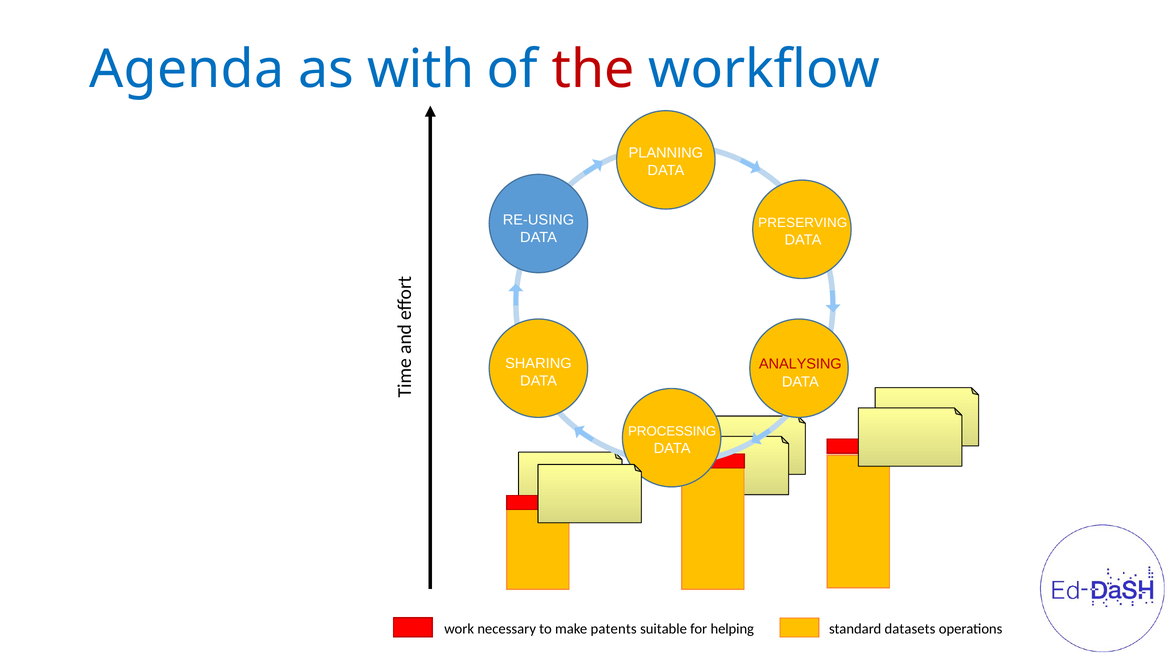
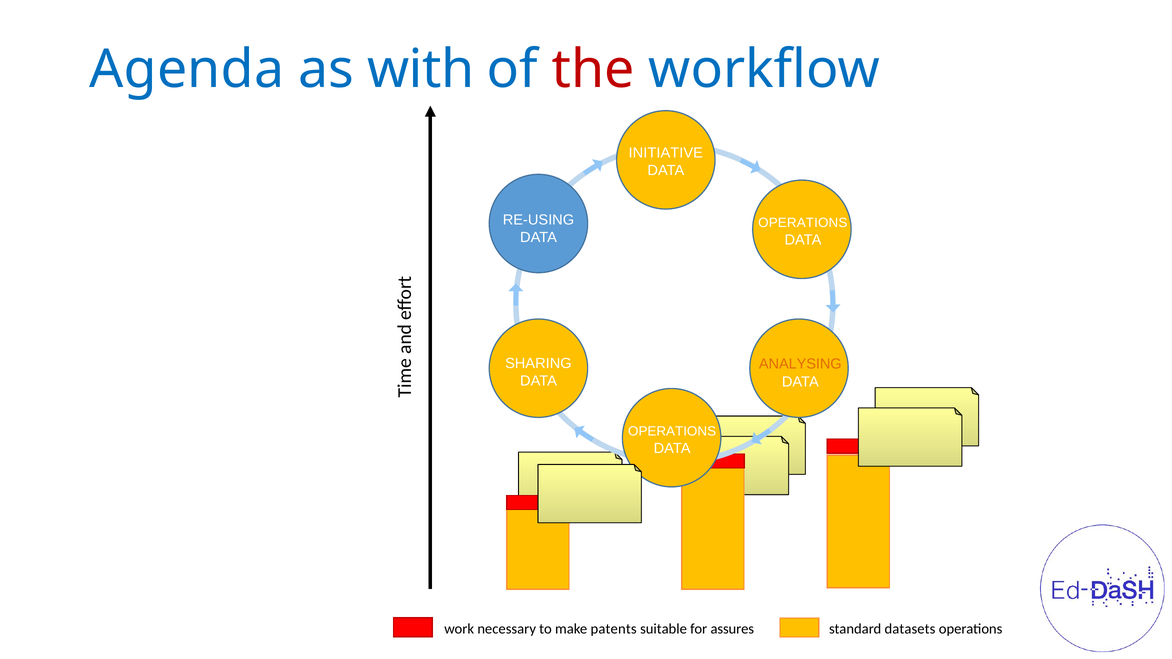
PLANNING: PLANNING -> INITIATIVE (666, 153)
PRESERVING: PRESERVING -> OPERATIONS (803, 223)
ANALYSING colour: red -> orange (800, 364)
PROCESSING: PROCESSING -> OPERATIONS (672, 431)
helping: helping -> assures (732, 629)
